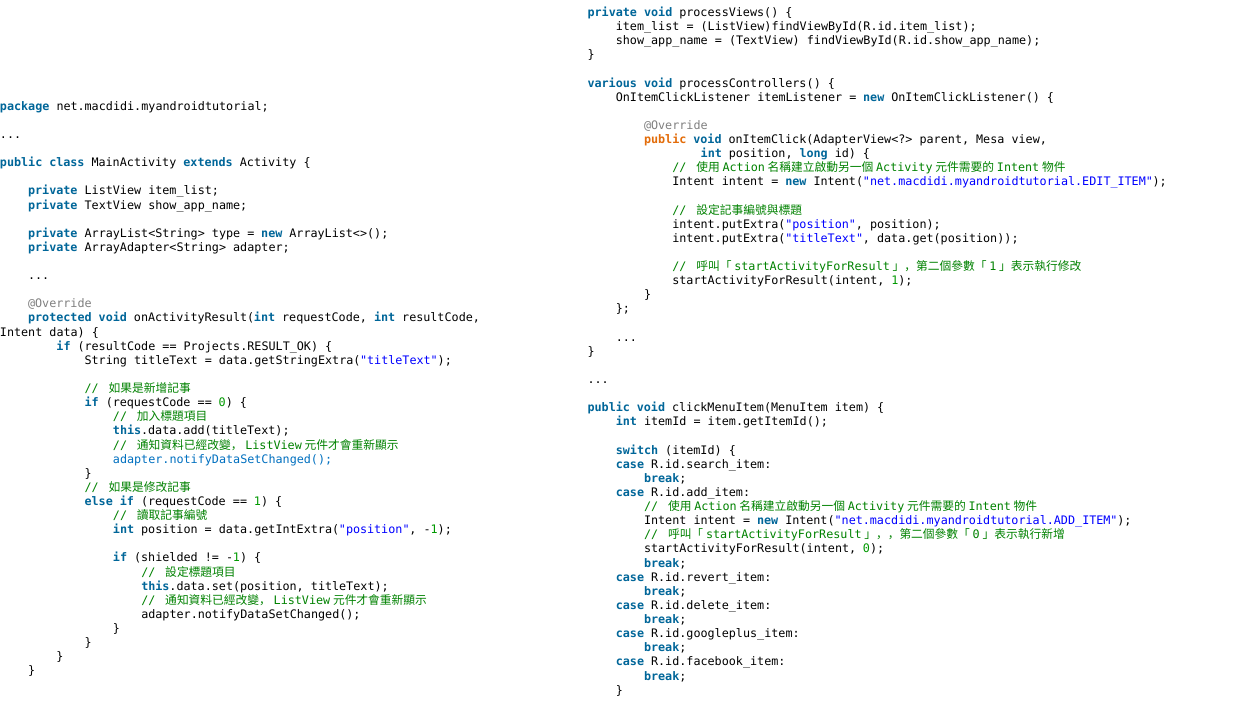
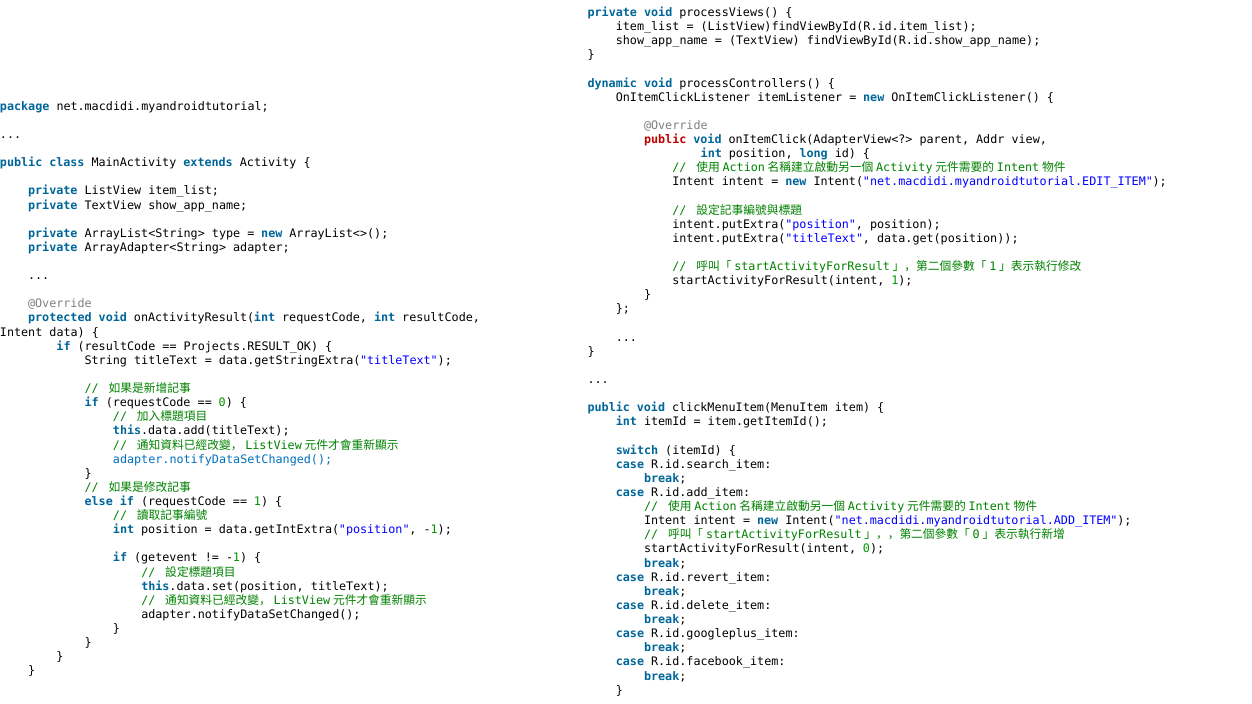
various: various -> dynamic (612, 83)
public colour: orange -> red (665, 140)
Mesa: Mesa -> Addr (990, 140)
shielded: shielded -> getevent (166, 558)
